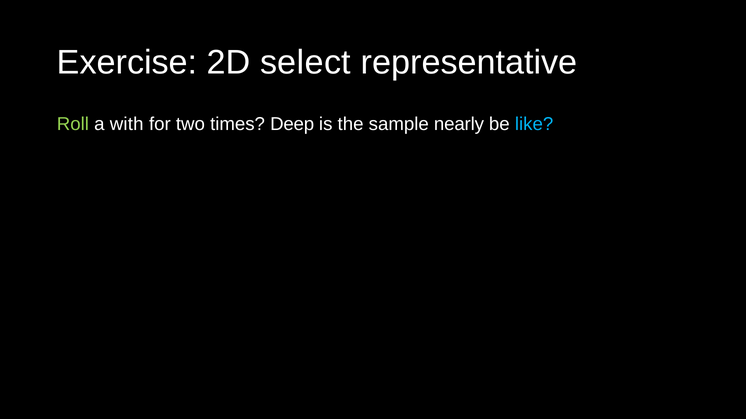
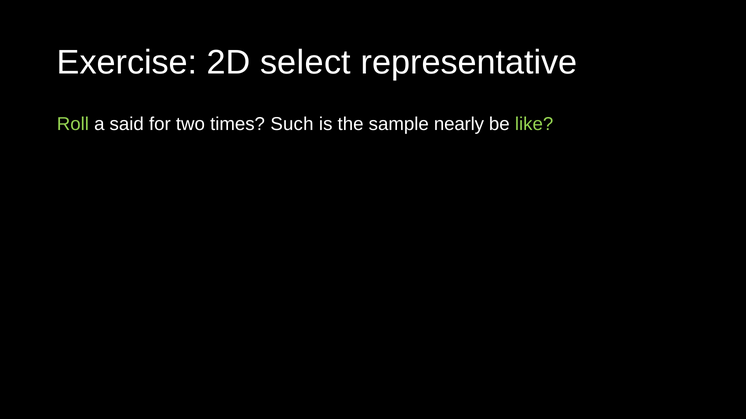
with: with -> said (127, 124)
Deep: Deep -> Such (292, 124)
like colour: light blue -> light green (534, 124)
